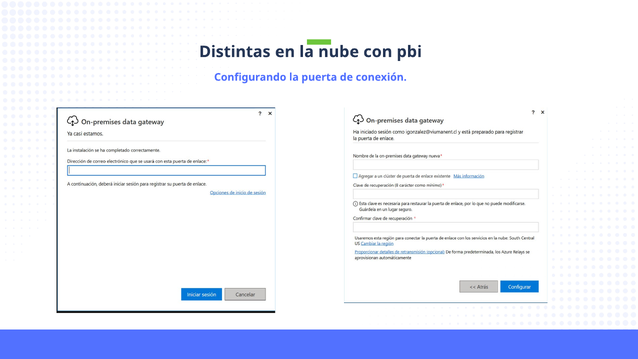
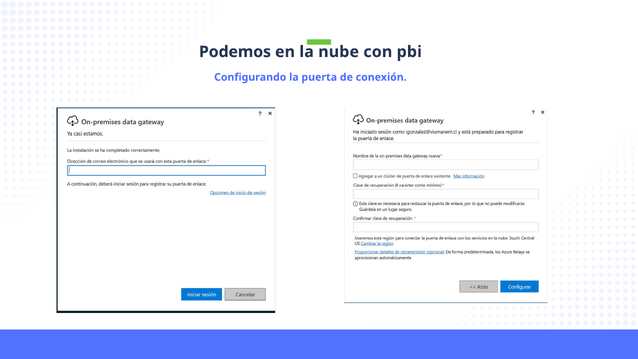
Distintas: Distintas -> Podemos (235, 52)
